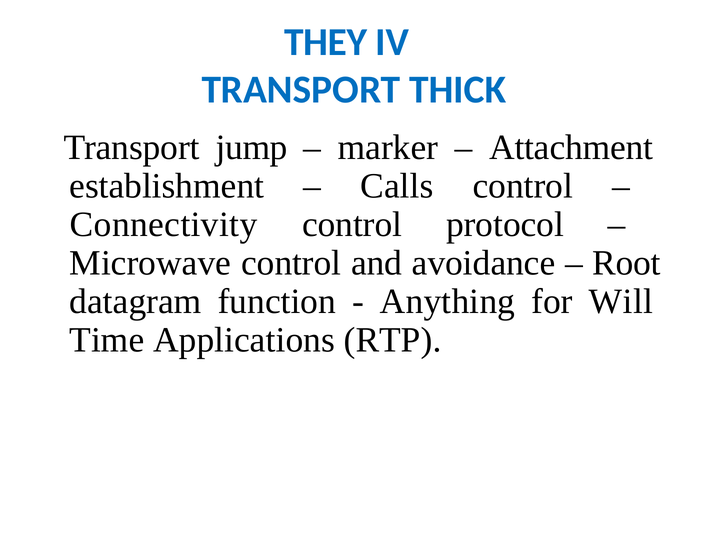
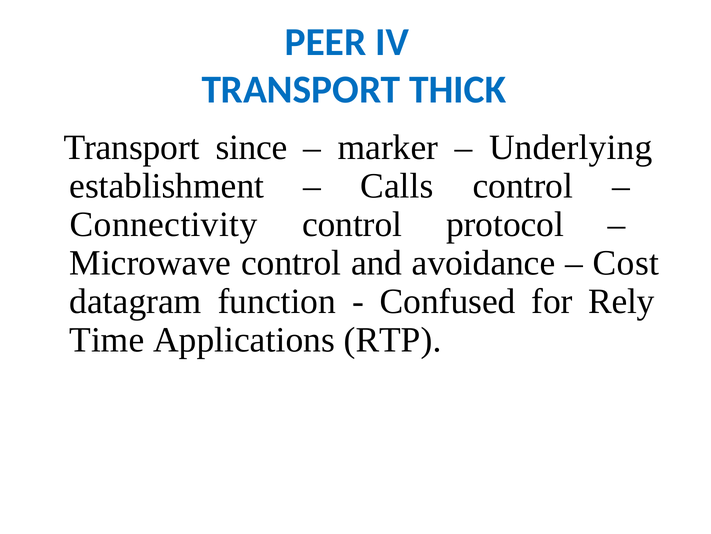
THEY: THEY -> PEER (325, 42)
jump: jump -> since (252, 147)
Attachment: Attachment -> Underlying (571, 147)
Root: Root -> Cost (626, 262)
Anything: Anything -> Confused (448, 301)
Will: Will -> Rely (621, 301)
